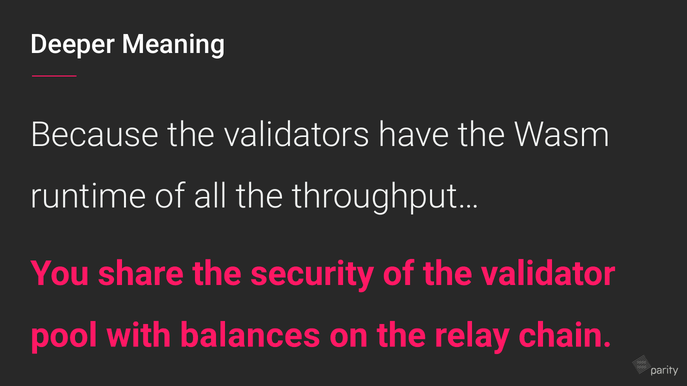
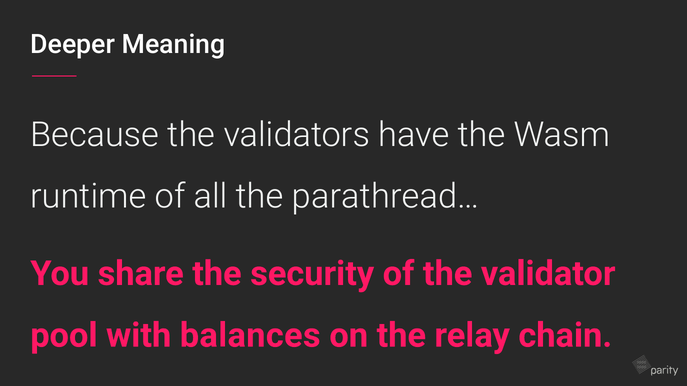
throughput…: throughput… -> parathread… (386, 197)
